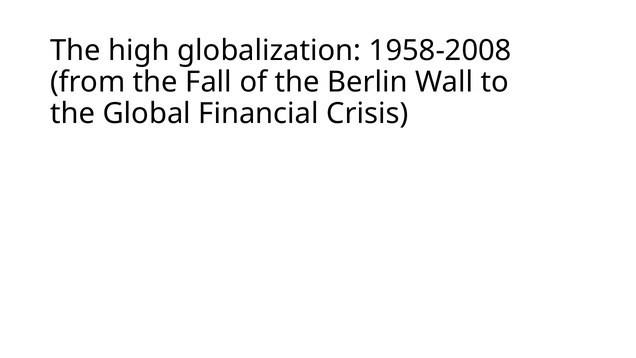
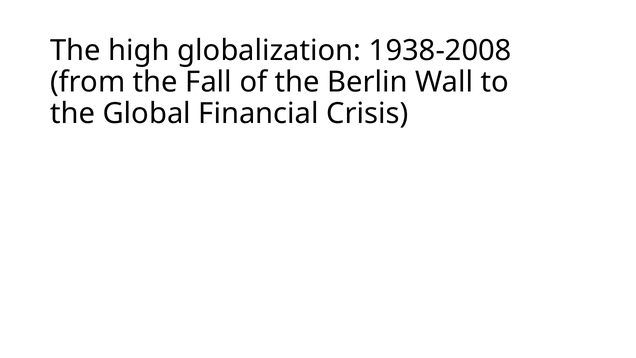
1958-2008: 1958-2008 -> 1938-2008 (440, 50)
